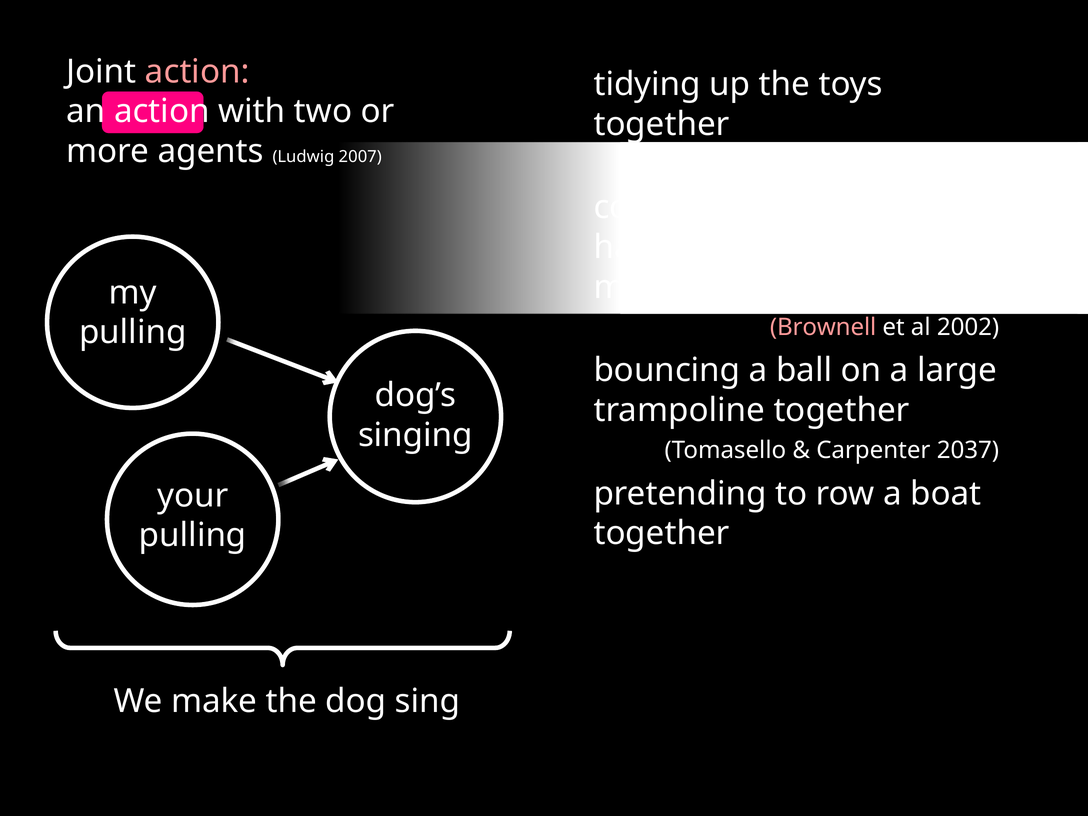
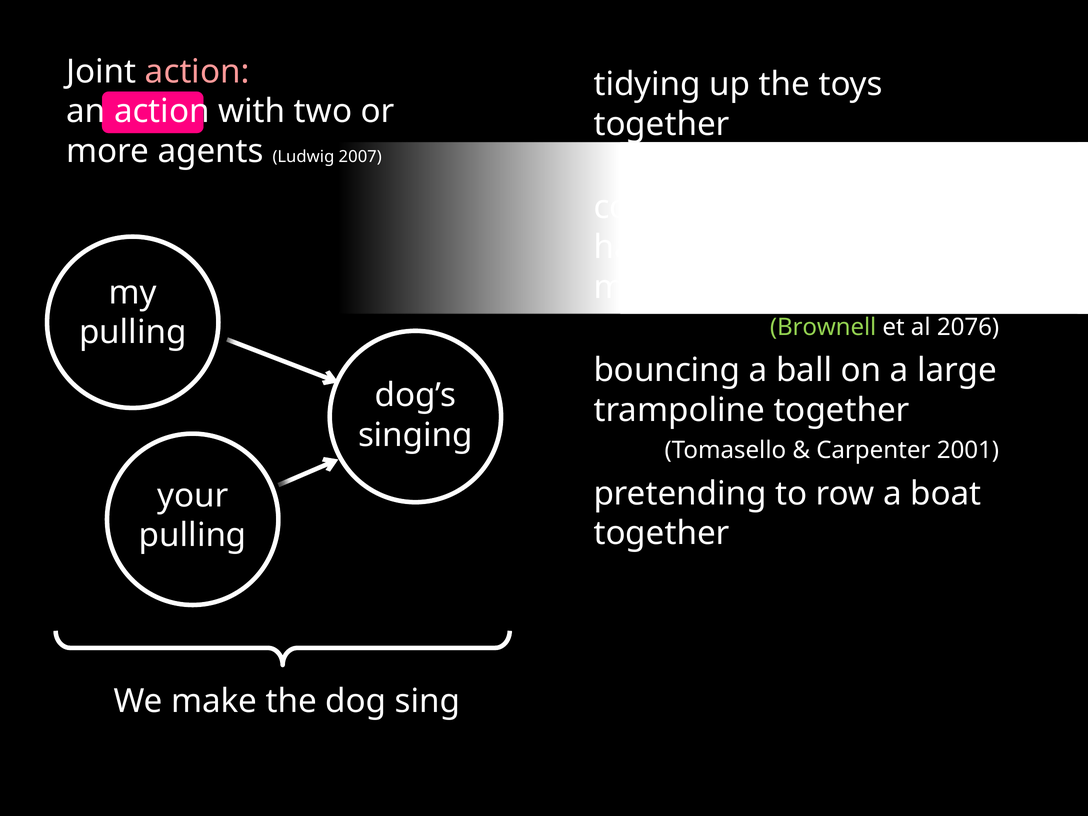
Brownell colour: pink -> light green (823, 327)
2002: 2002 -> 2076 (968, 327)
2037: 2037 -> 2001 (968, 450)
